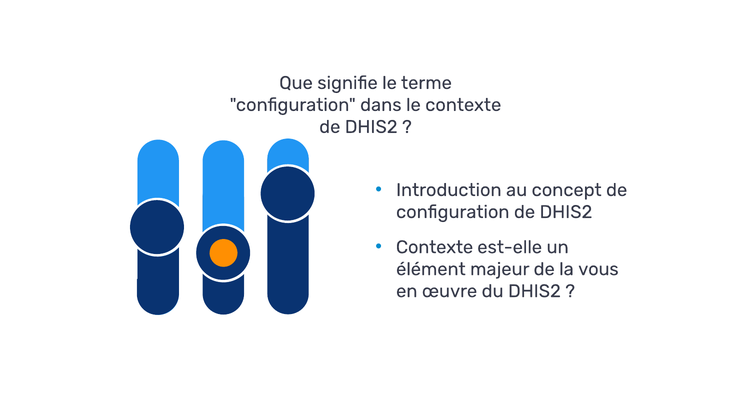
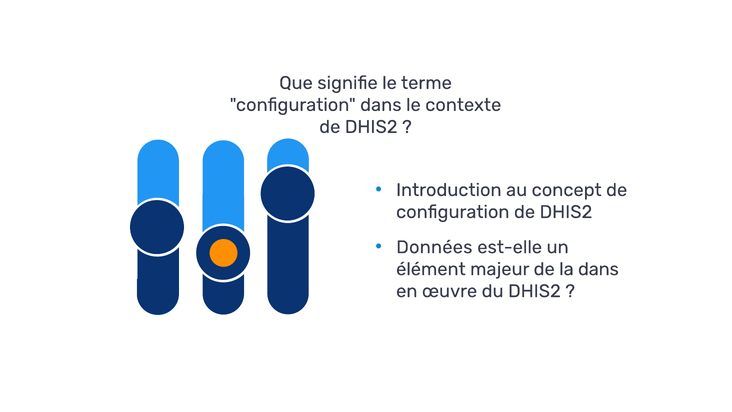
Contexte: Contexte -> Données (434, 247)
la vous: vous -> dans (598, 269)
